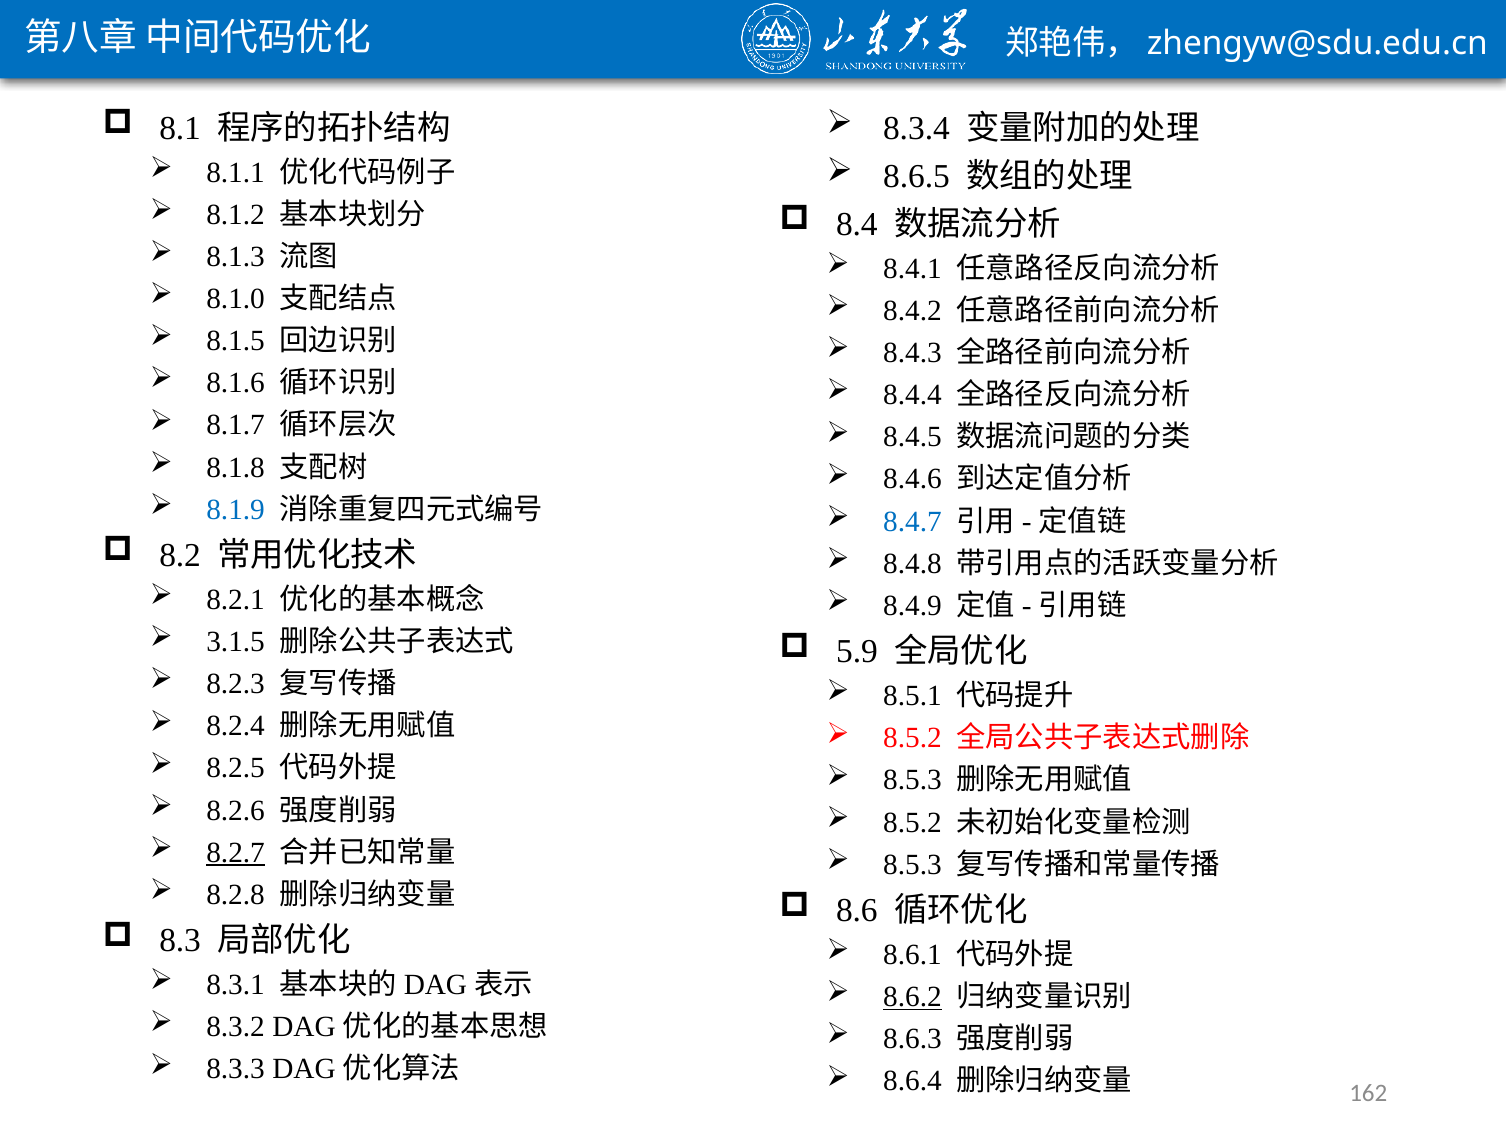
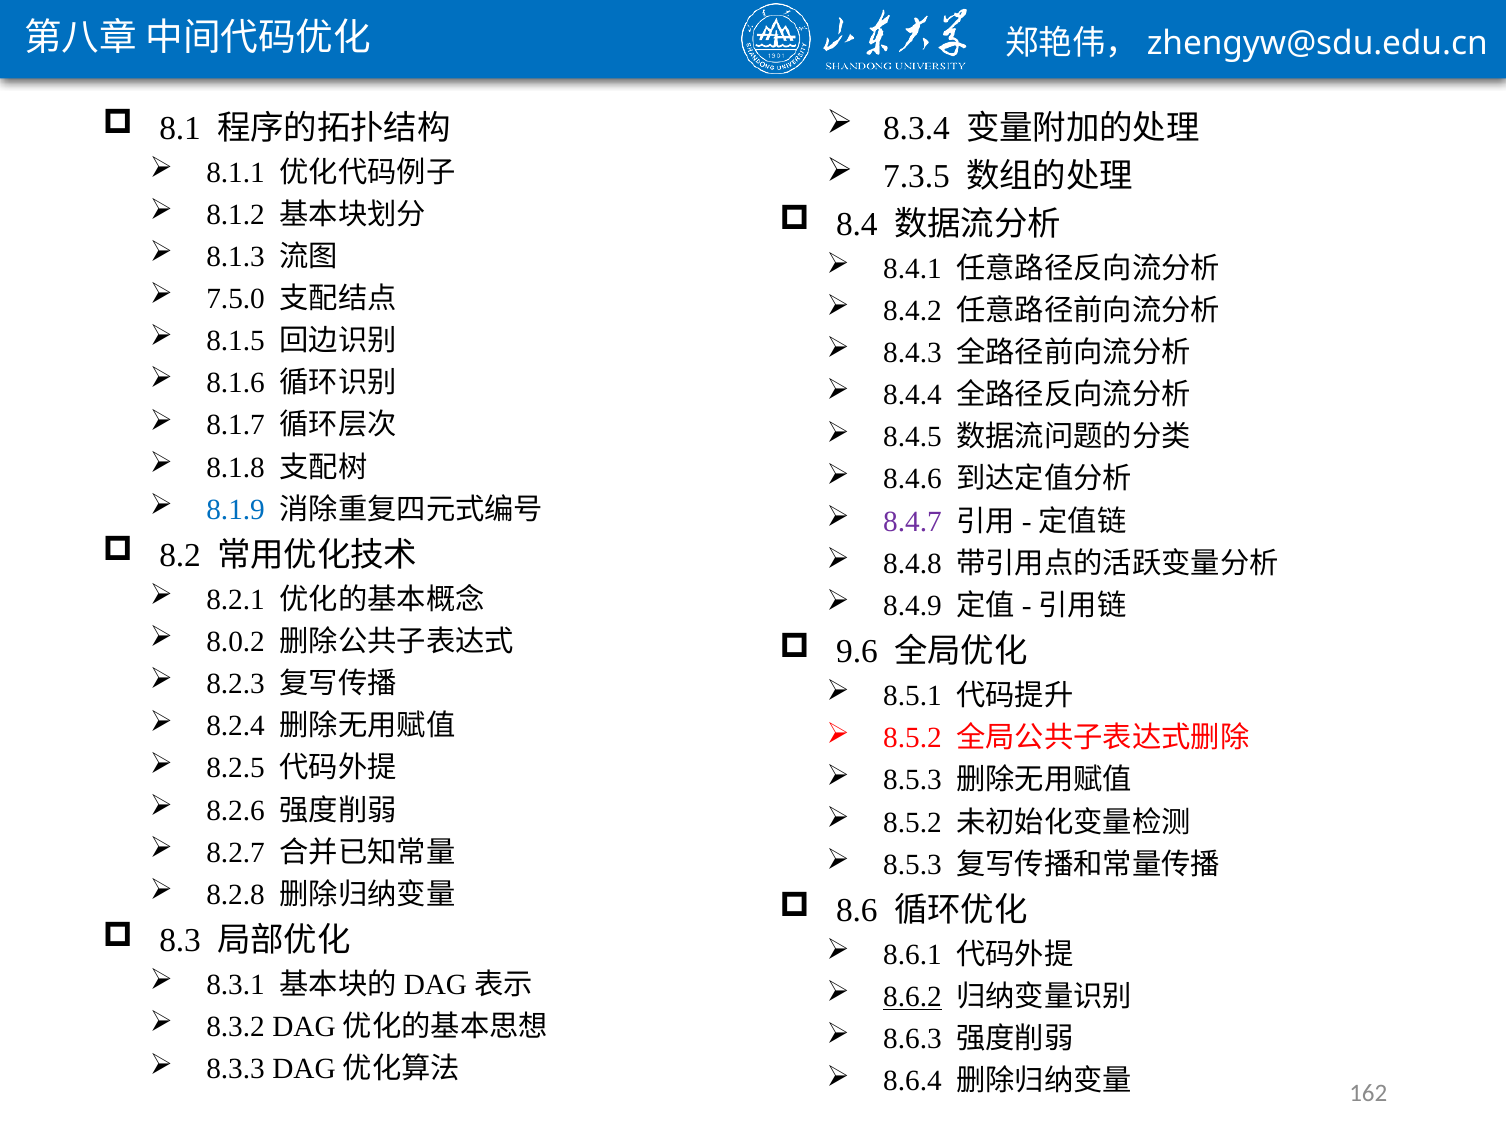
8.6.5: 8.6.5 -> 7.3.5 (917, 176)
8.1.0: 8.1.0 -> 7.5.0 (236, 299)
8.4.7 colour: blue -> purple (912, 522)
3.1.5: 3.1.5 -> 8.0.2 (236, 642)
5.9: 5.9 -> 9.6 (857, 652)
8.2.7 underline: present -> none (236, 853)
